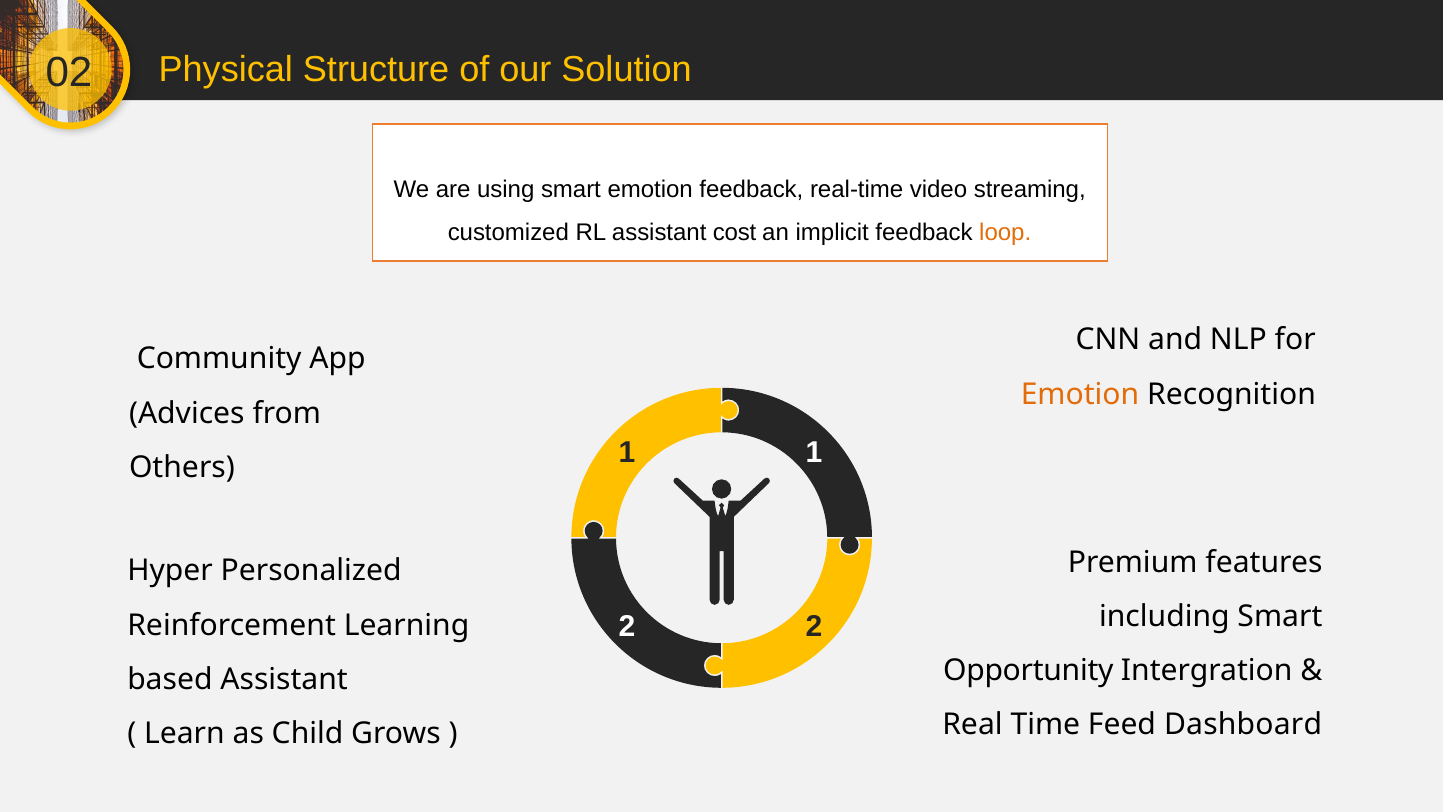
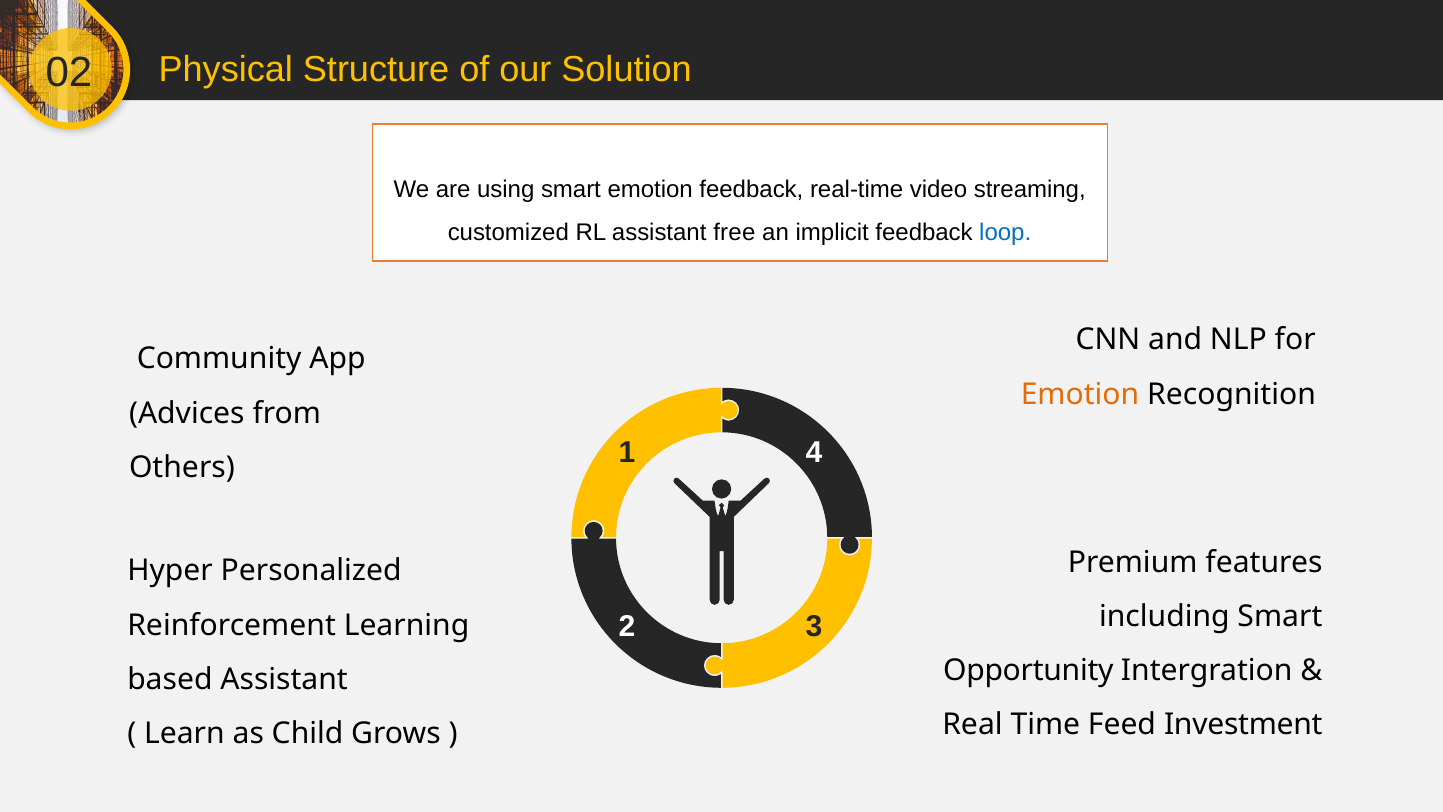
cost: cost -> free (734, 233)
loop colour: orange -> blue (1005, 233)
1 1: 1 -> 4 (814, 453)
2 2: 2 -> 3 (814, 626)
Dashboard: Dashboard -> Investment (1243, 724)
